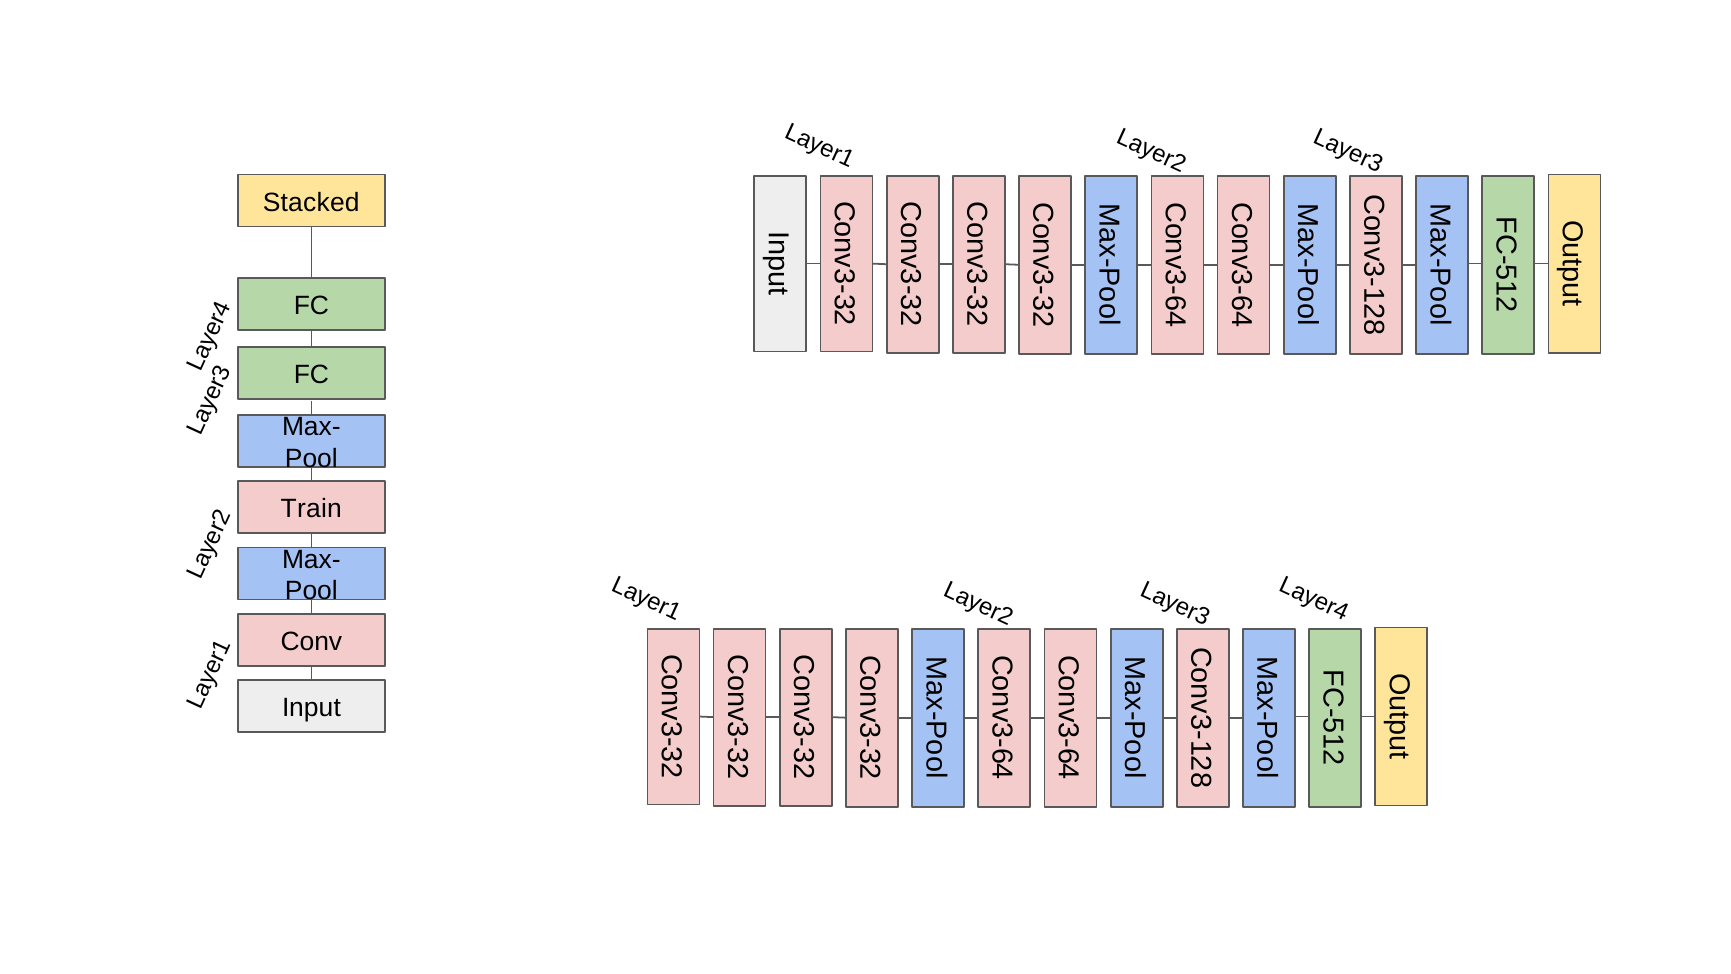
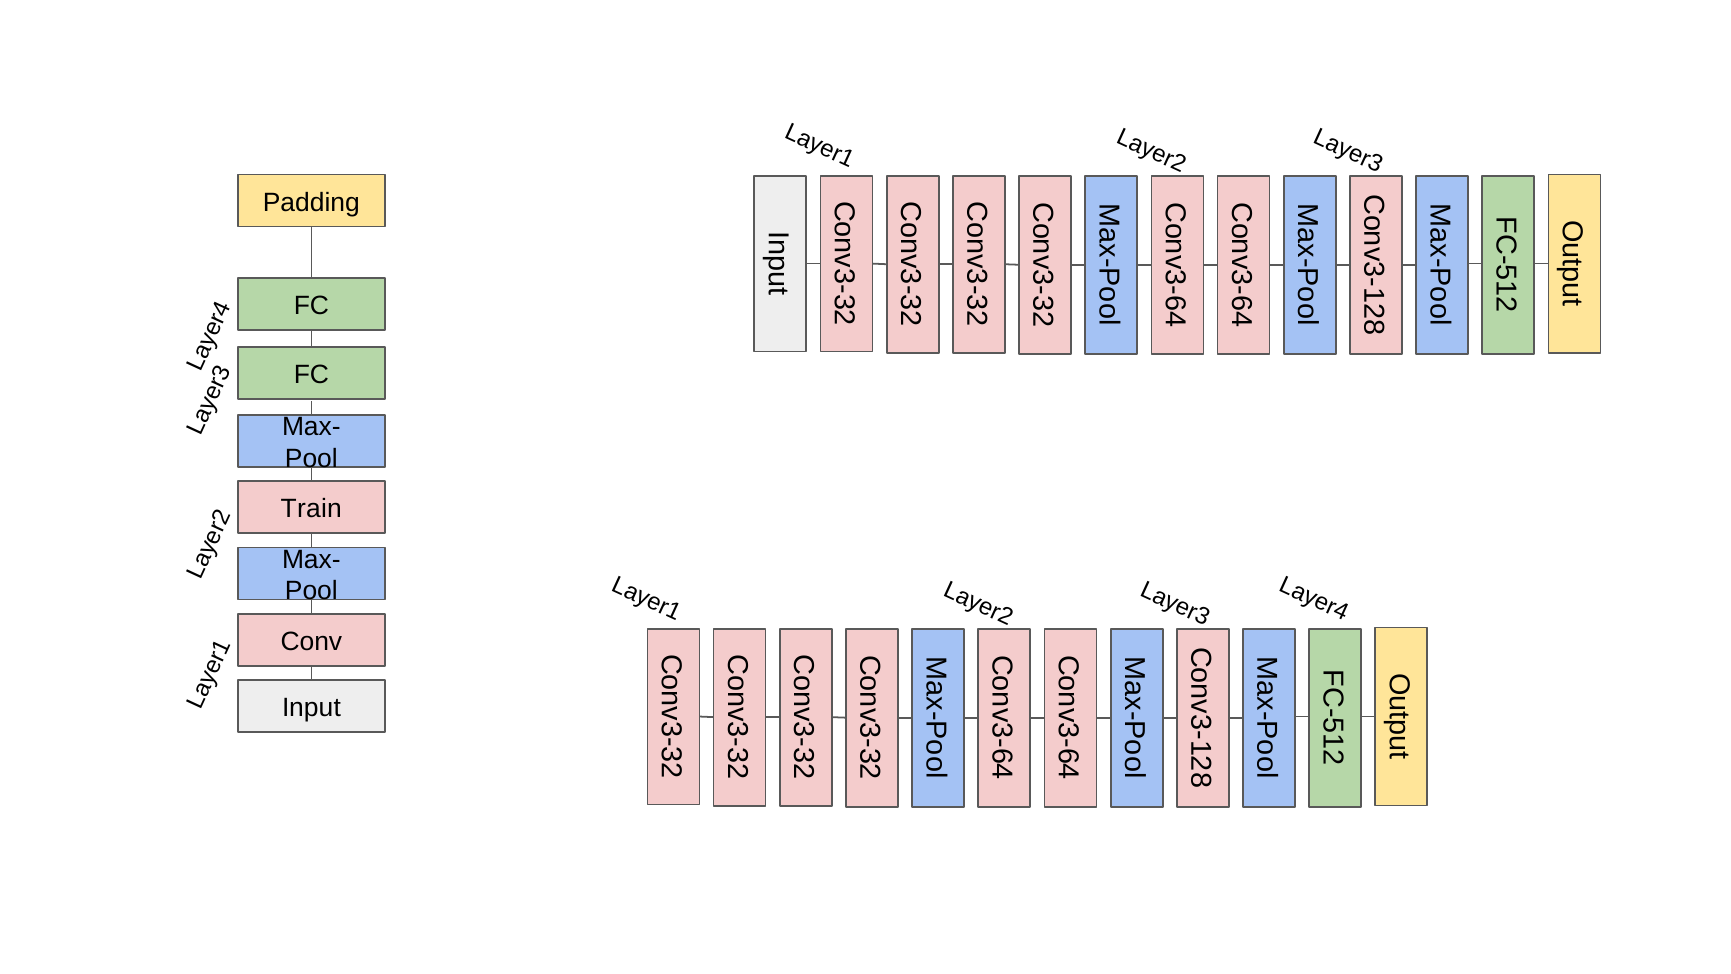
Stacked: Stacked -> Padding (311, 202)
